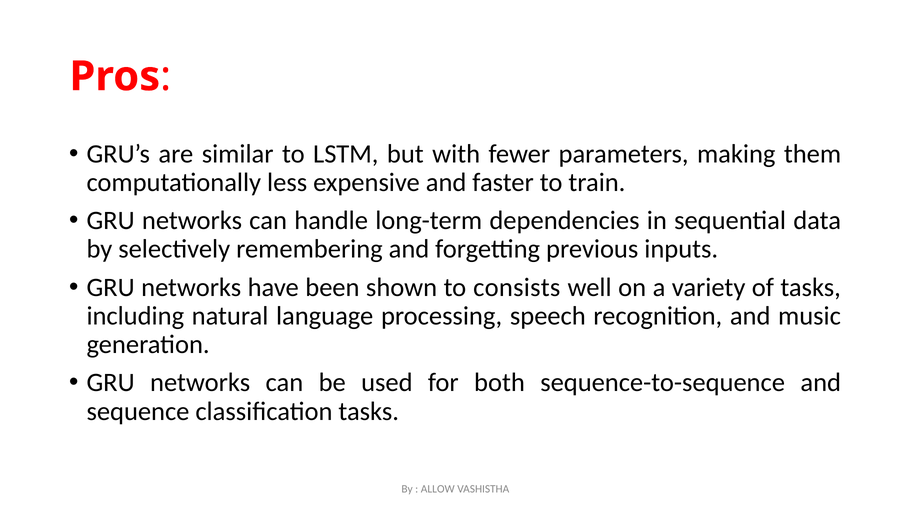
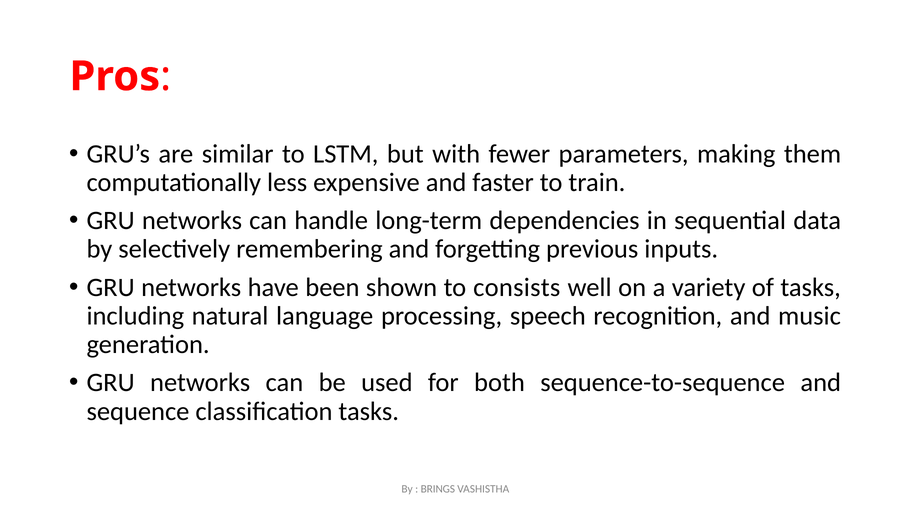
ALLOW: ALLOW -> BRINGS (438, 489)
